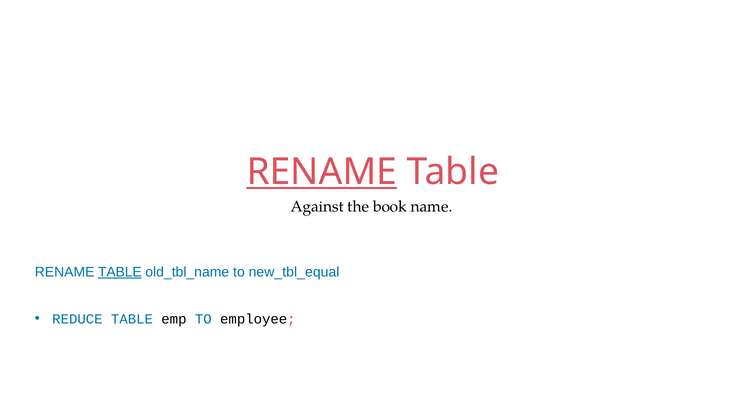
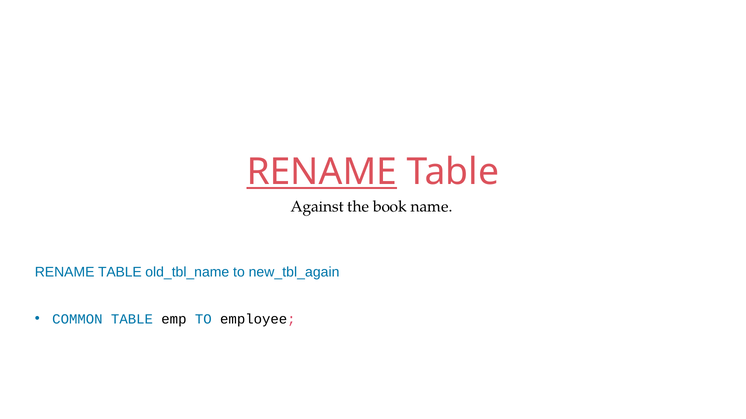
TABLE underline: present -> none (120, 272)
new_tbl_equal: new_tbl_equal -> new_tbl_again (294, 272)
REDUCE: REDUCE -> COMMON (77, 319)
